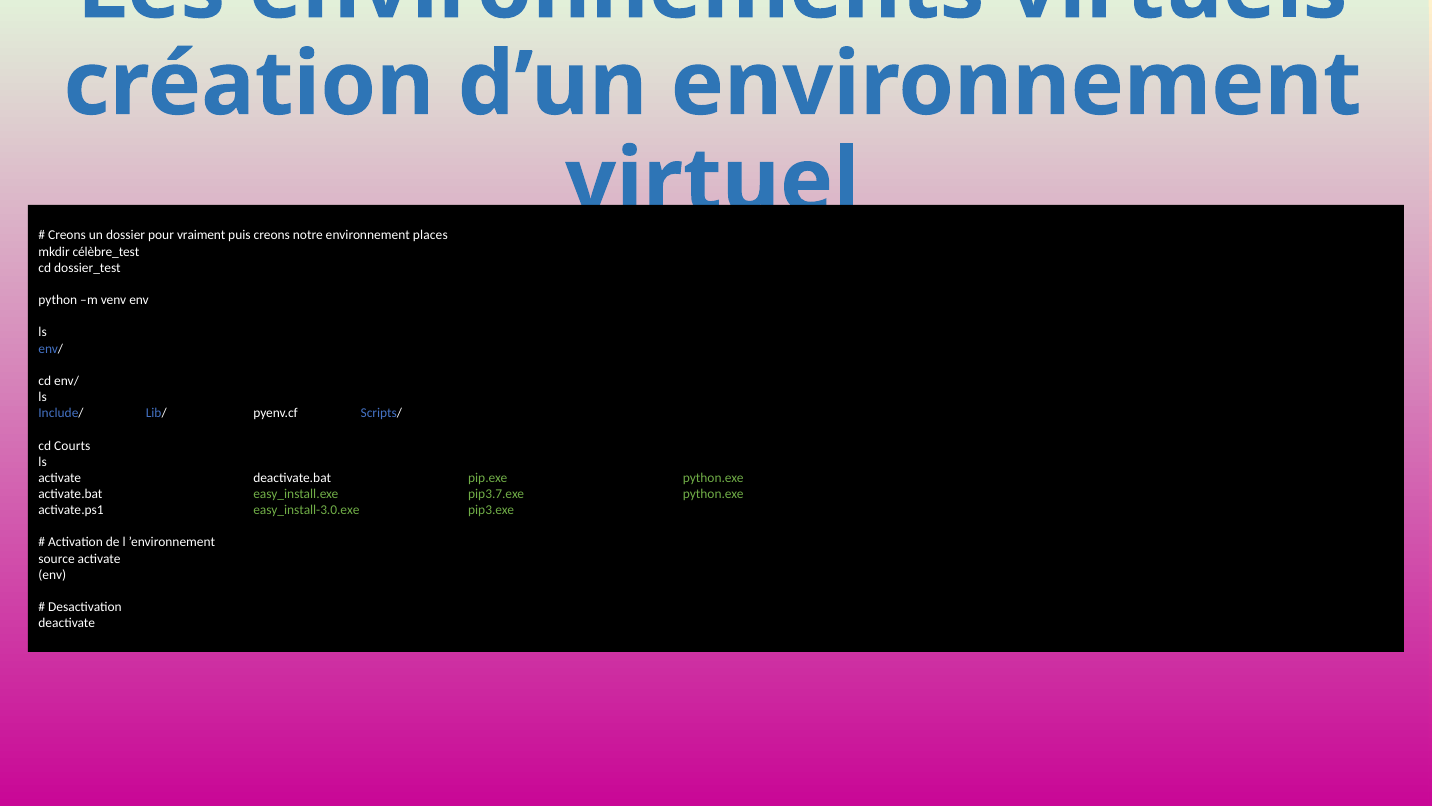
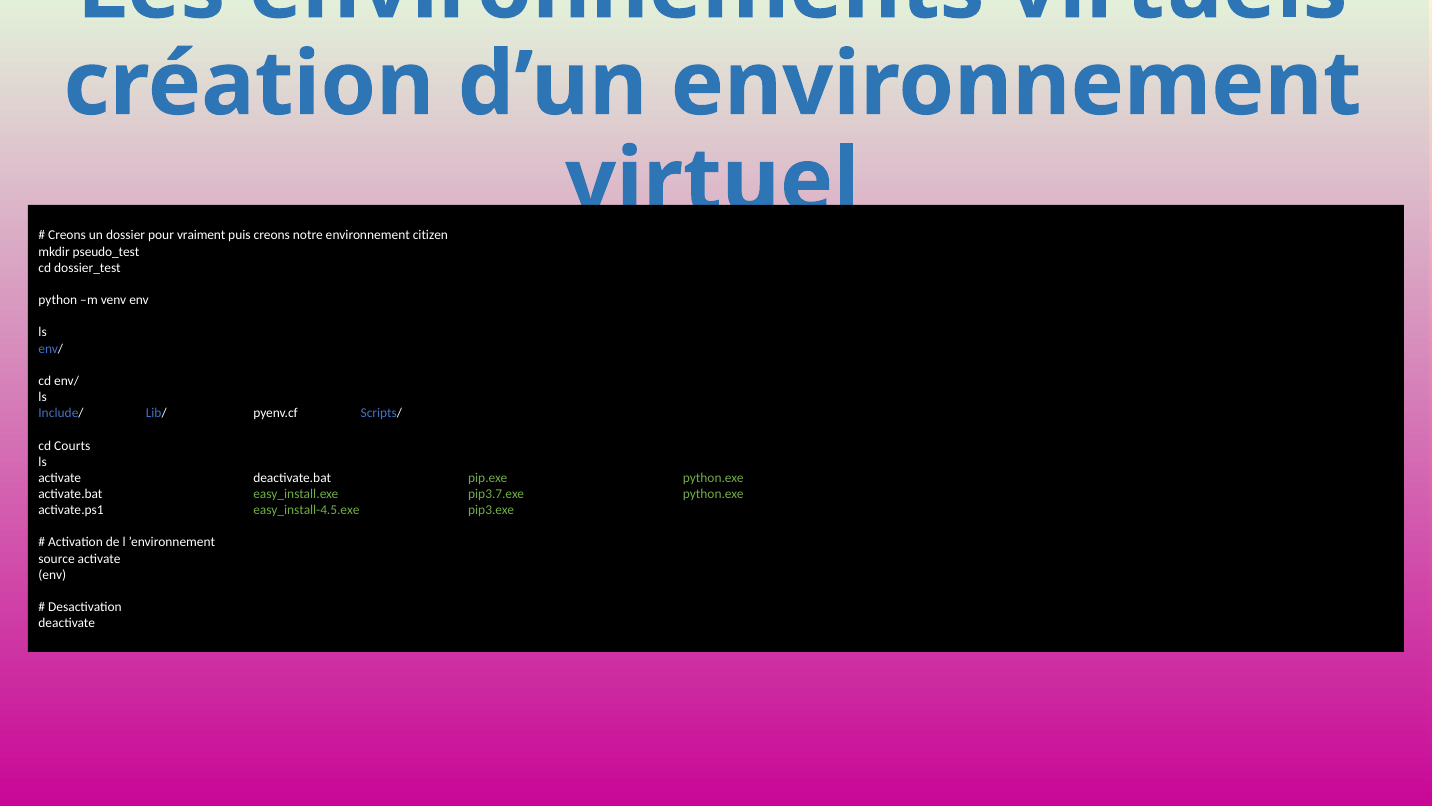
places: places -> citizen (430, 235)
célèbre_test: célèbre_test -> pseudo_test (106, 251)
easy_install-3.0.exe: easy_install-3.0.exe -> easy_install-4.5.exe (306, 510)
